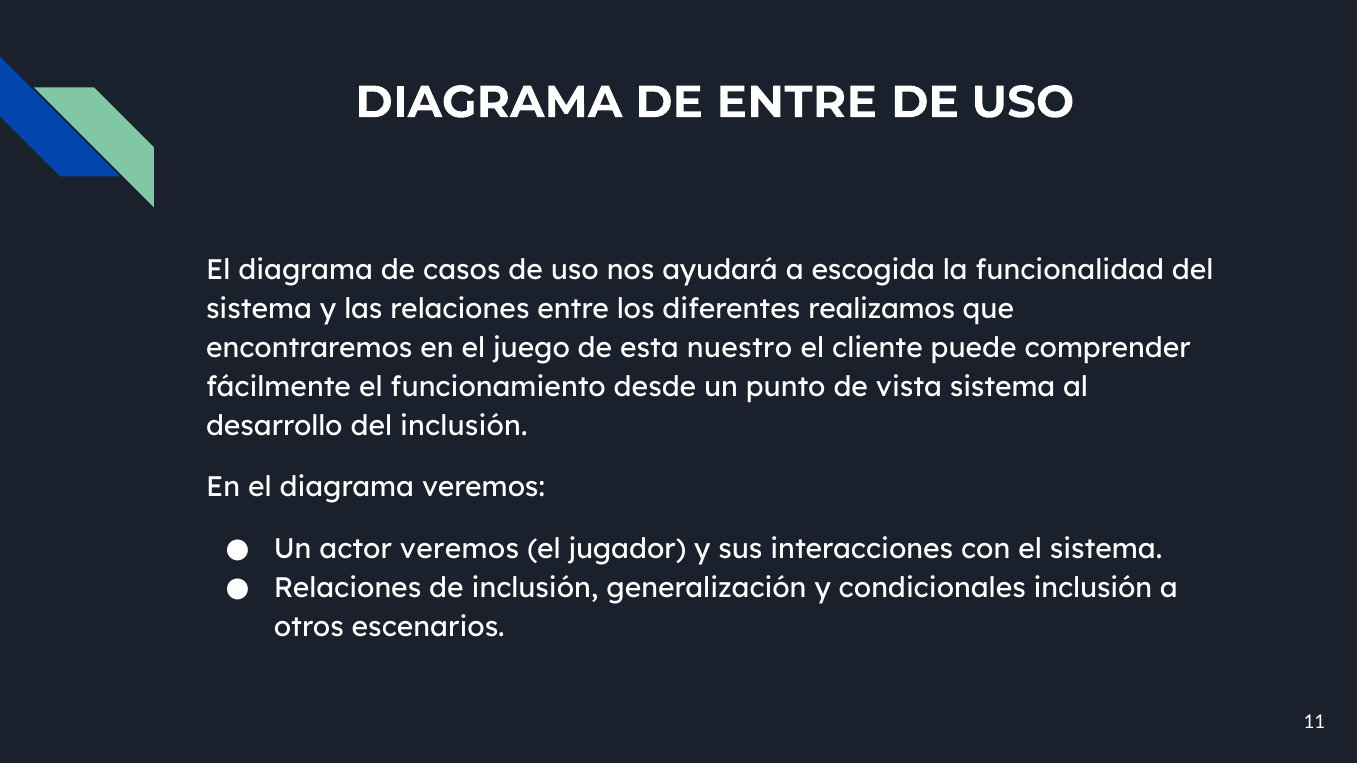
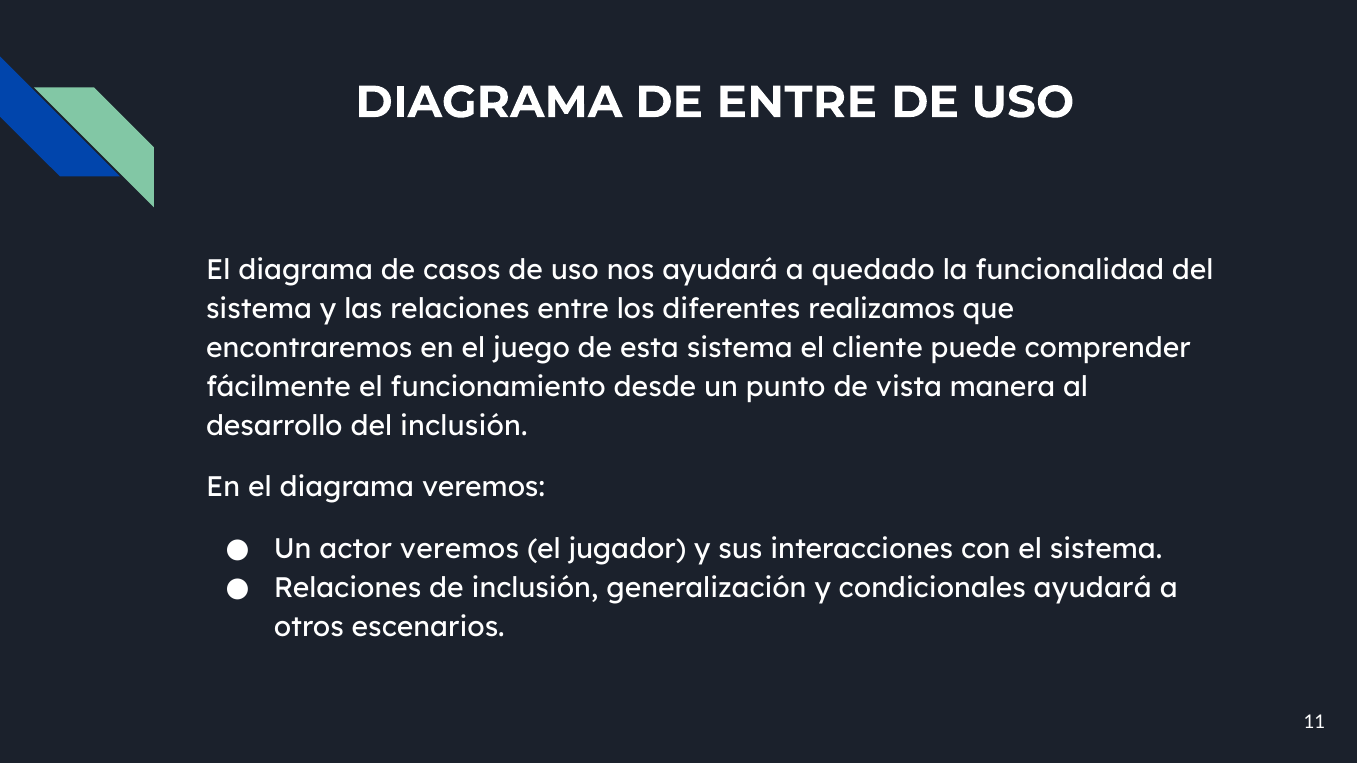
escogida: escogida -> quedado (873, 270)
esta nuestro: nuestro -> sistema (740, 348)
vista sistema: sistema -> manera (1003, 387)
condicionales inclusión: inclusión -> ayudará (1093, 588)
